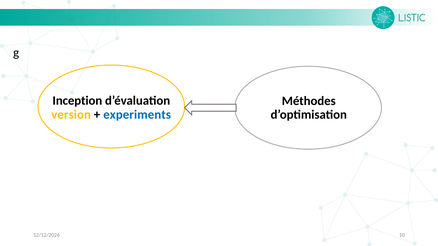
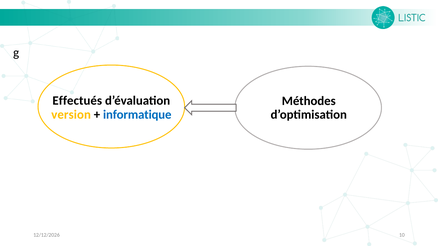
Inception: Inception -> Effectués (77, 101)
experiments: experiments -> informatique (137, 115)
